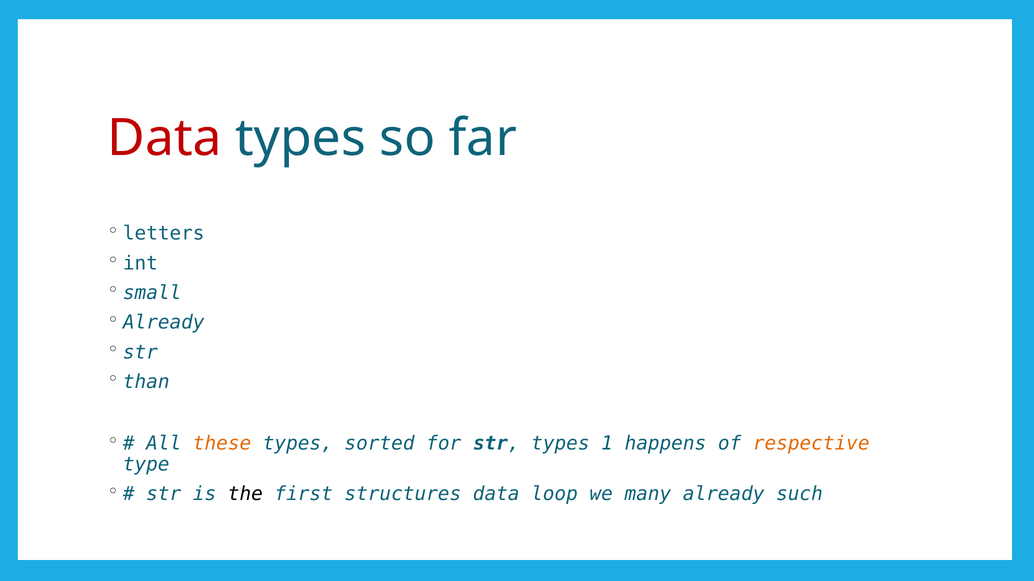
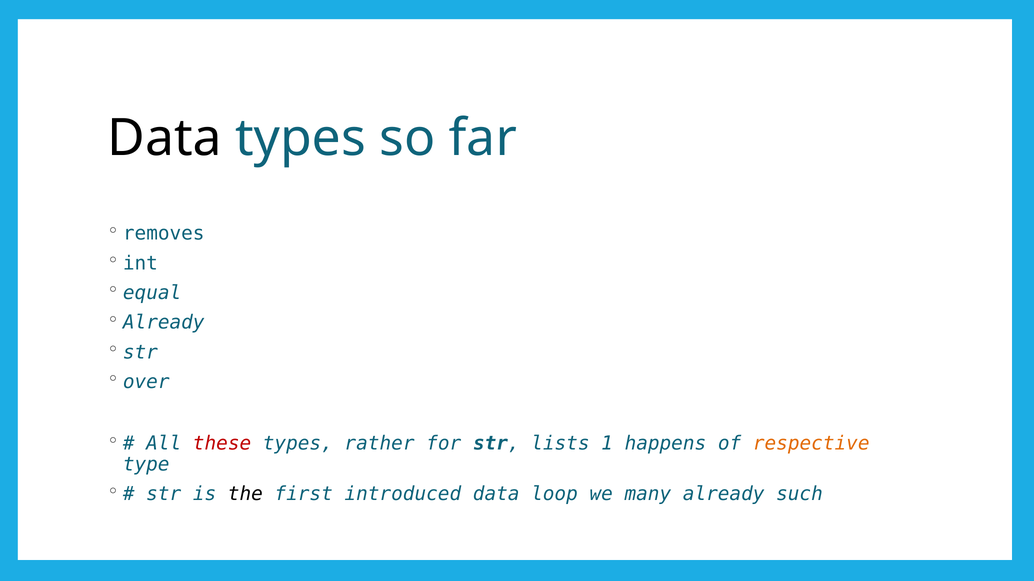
Data colour: red -> black (165, 138)
letters: letters -> removes (164, 234)
small: small -> equal (152, 293)
than: than -> over (146, 382)
these colour: orange -> red (222, 444)
sorted: sorted -> rather (380, 444)
str types: types -> lists (560, 444)
structures: structures -> introduced (403, 494)
